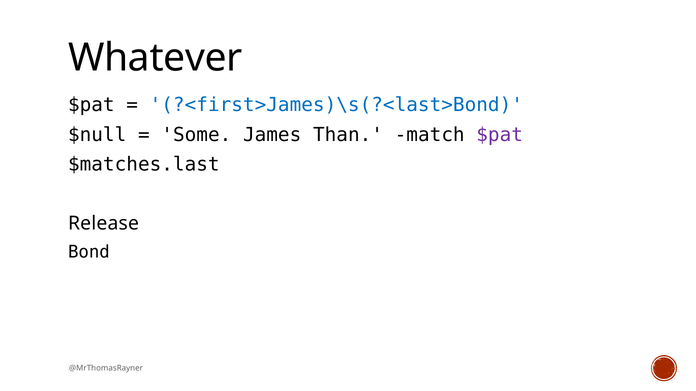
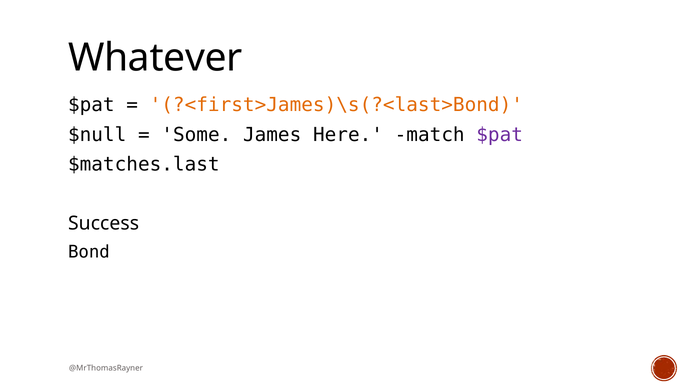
?<first>James)\s(?<last>Bond colour: blue -> orange (336, 105)
Than: Than -> Here (348, 135)
Release: Release -> Success (104, 224)
